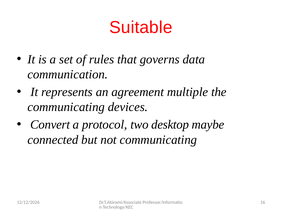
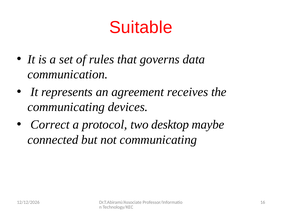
multiple: multiple -> receives (188, 92)
Convert: Convert -> Correct (50, 124)
